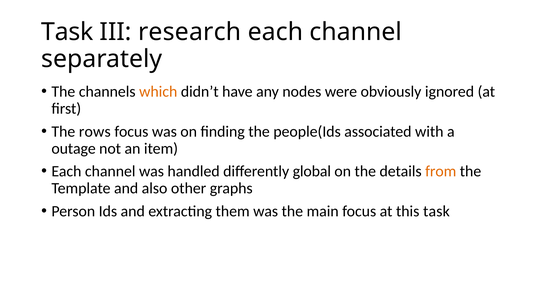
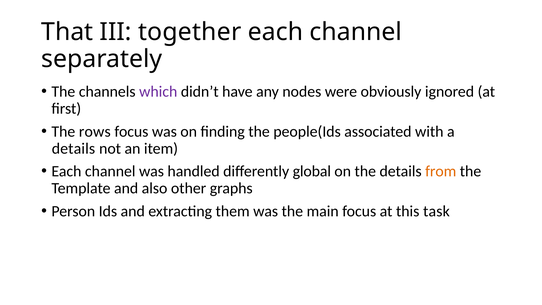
Task: Task -> That (67, 32)
research: research -> together (190, 32)
which colour: orange -> purple (158, 92)
outage: outage -> details (73, 149)
